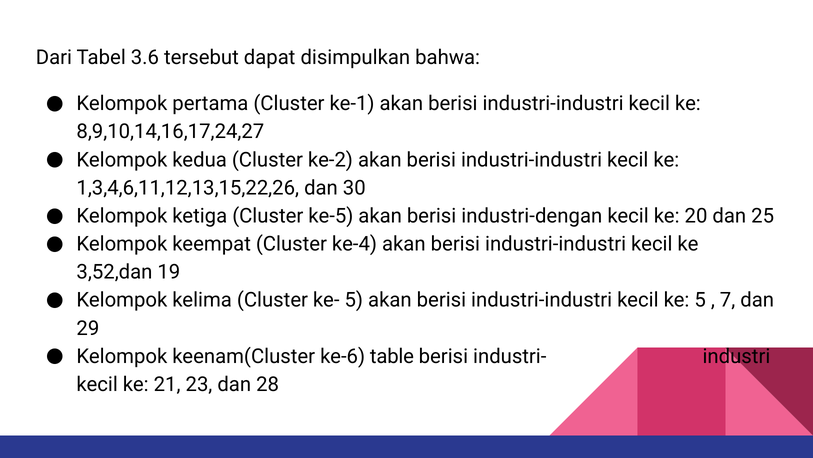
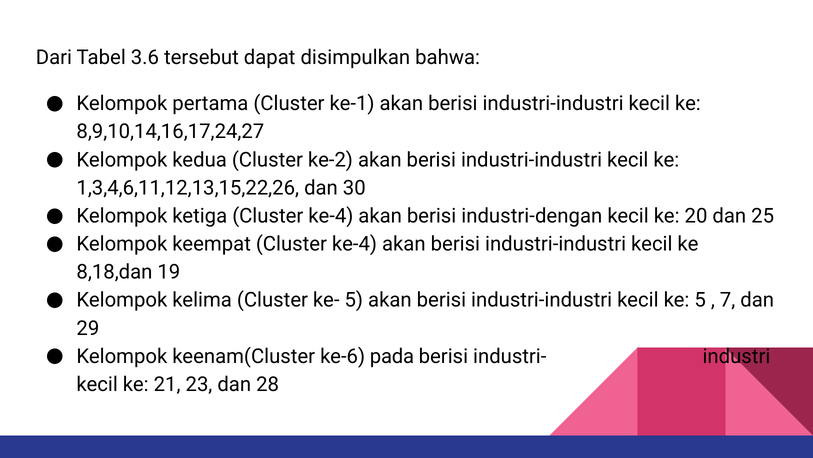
ketiga Cluster ke-5: ke-5 -> ke-4 (331, 216)
3,52,dan: 3,52,dan -> 8,18,dan (114, 272)
table: table -> pada (392, 356)
